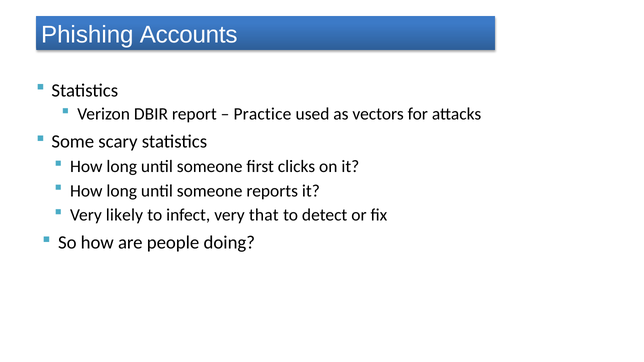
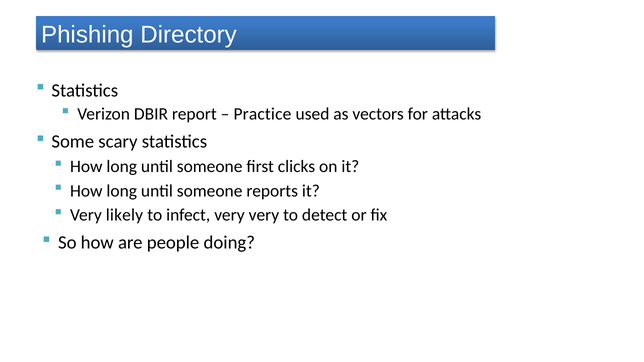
Accounts: Accounts -> Directory (189, 35)
very that: that -> very (264, 215)
